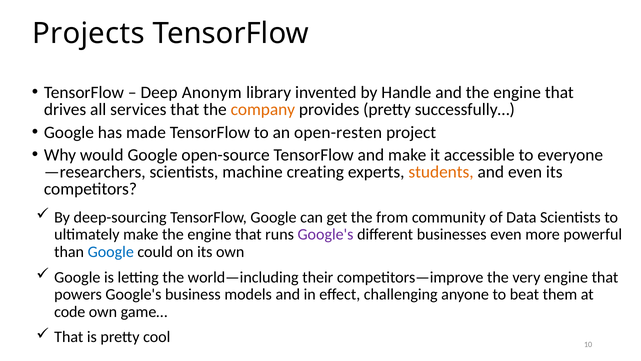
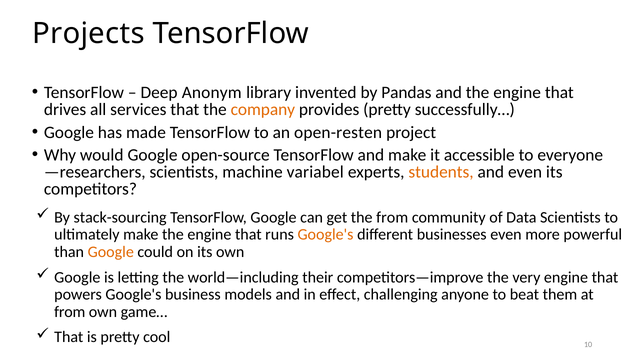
Handle: Handle -> Pandas (406, 92)
creating: creating -> variabel (315, 172)
deep-sourcing: deep-sourcing -> stack-sourcing (120, 217)
Google's colour: purple -> orange (326, 234)
Google colour: blue -> orange (111, 252)
code: code -> from (70, 311)
